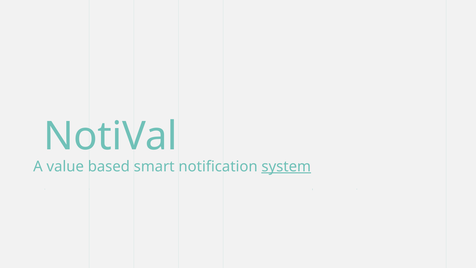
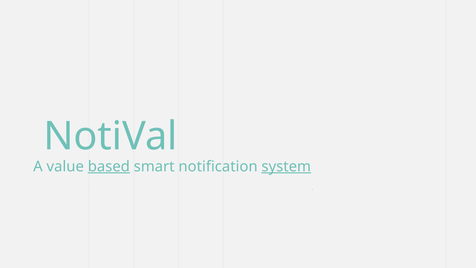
based underline: none -> present (109, 166)
